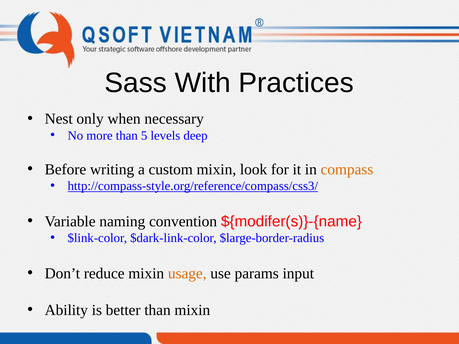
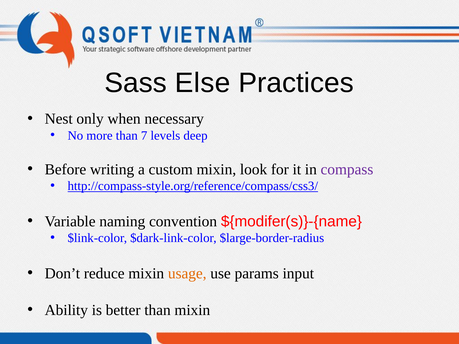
With: With -> Else (203, 83)
5: 5 -> 7 (144, 136)
compass colour: orange -> purple (347, 169)
